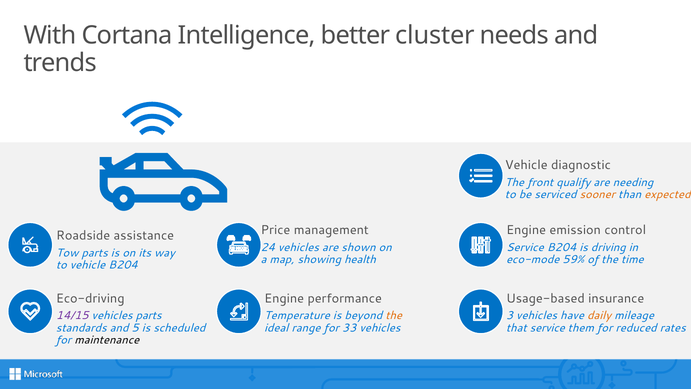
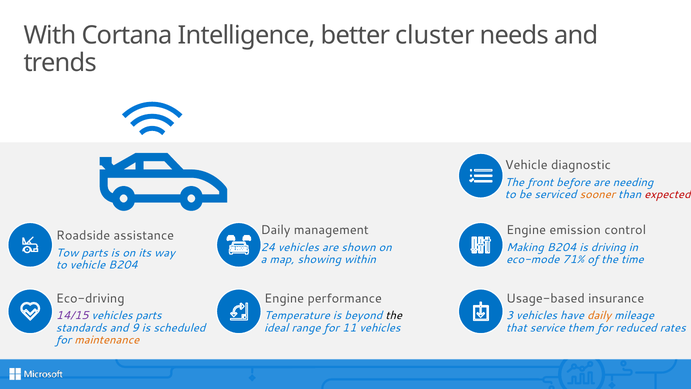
qualify: qualify -> before (573, 182)
expected colour: orange -> red (667, 194)
Price: Price -> Daily (276, 230)
Service: Service -> Making (525, 247)
health: health -> within (360, 260)
59%: 59% -> 71% (573, 260)
the colour: orange -> black (394, 315)
5: 5 -> 9 (135, 328)
33: 33 -> 11 (349, 328)
maintenance colour: black -> orange (107, 340)
